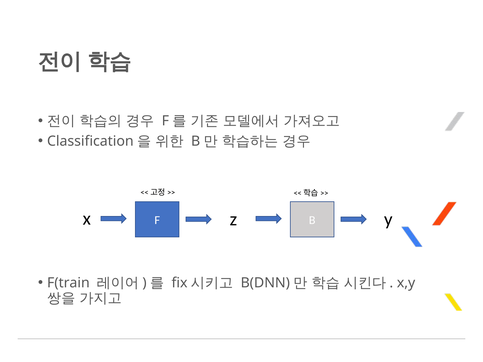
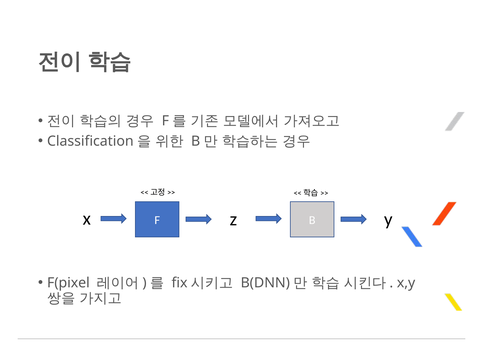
F(train: F(train -> F(pixel (68, 283)
